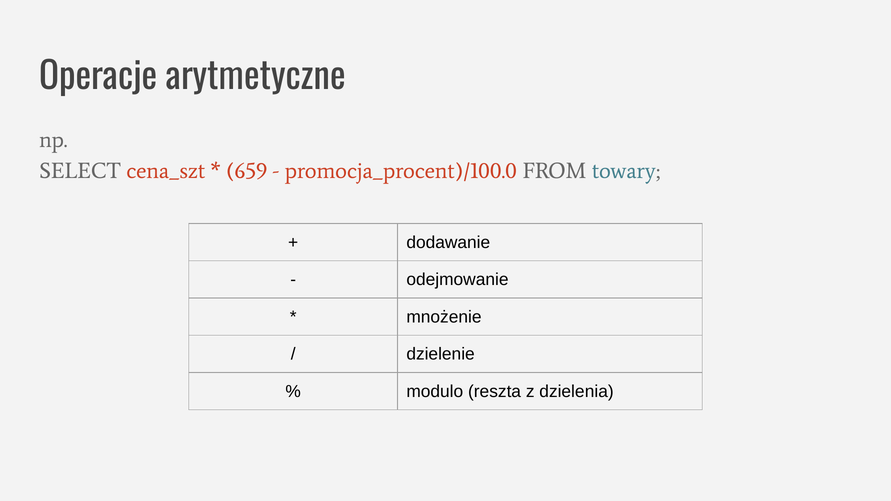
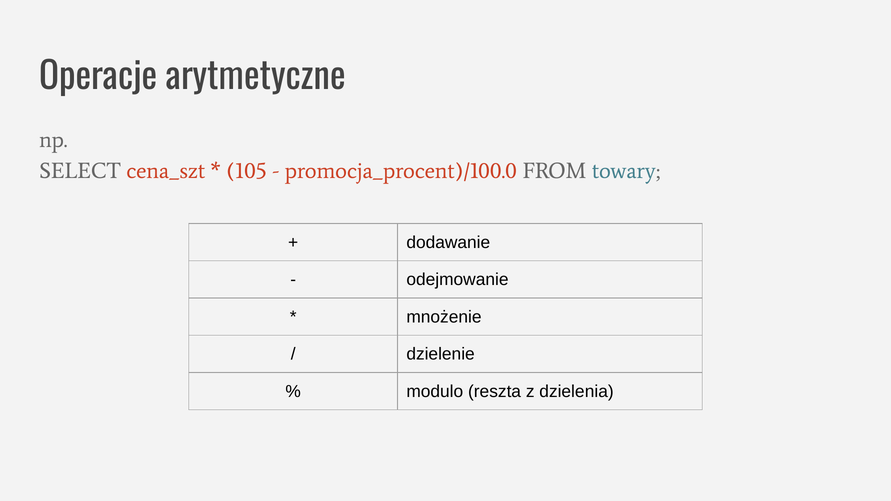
659: 659 -> 105 (247, 171)
